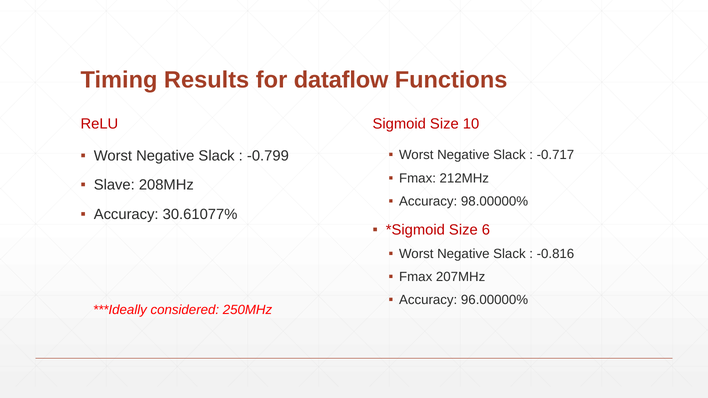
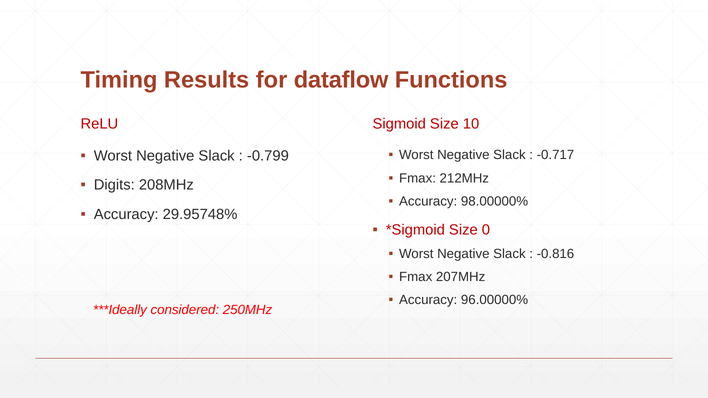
Slave: Slave -> Digits (114, 185)
30.61077%: 30.61077% -> 29.95748% (200, 214)
6: 6 -> 0 (486, 230)
